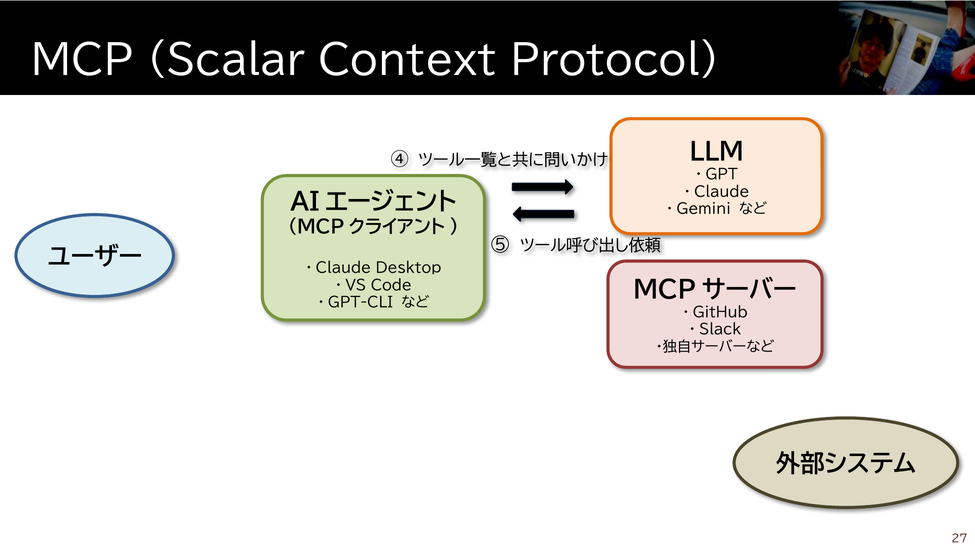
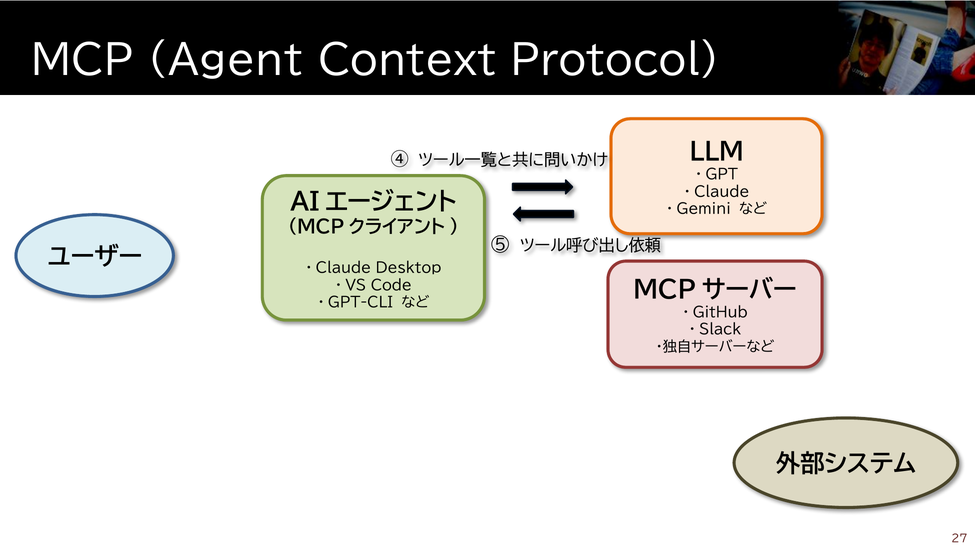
Scalar: Scalar -> Agent (226, 61)
